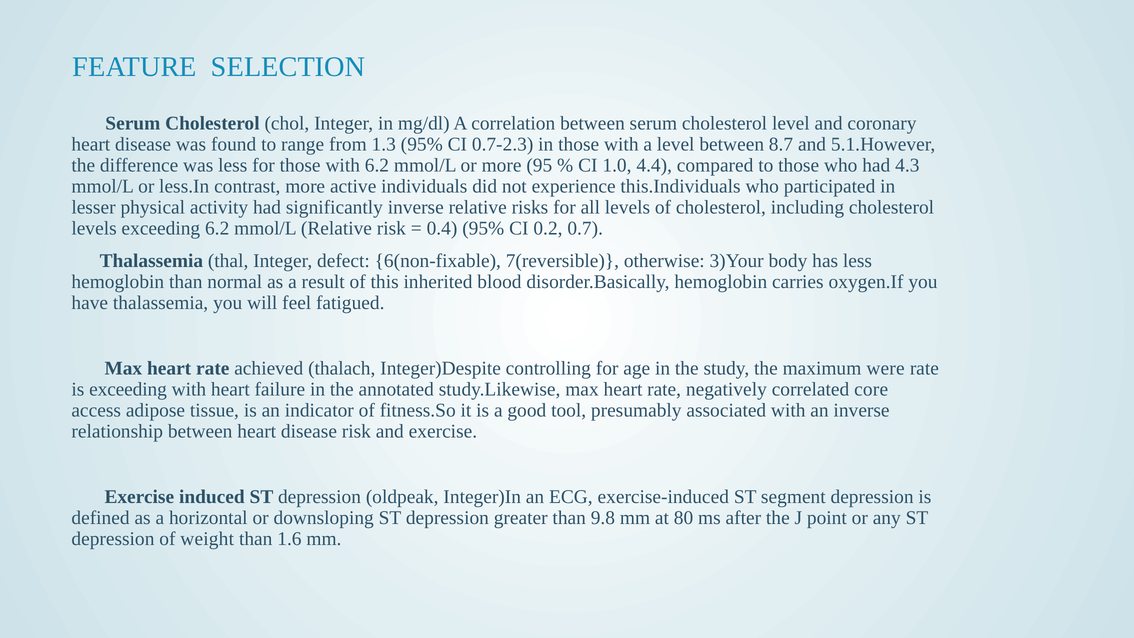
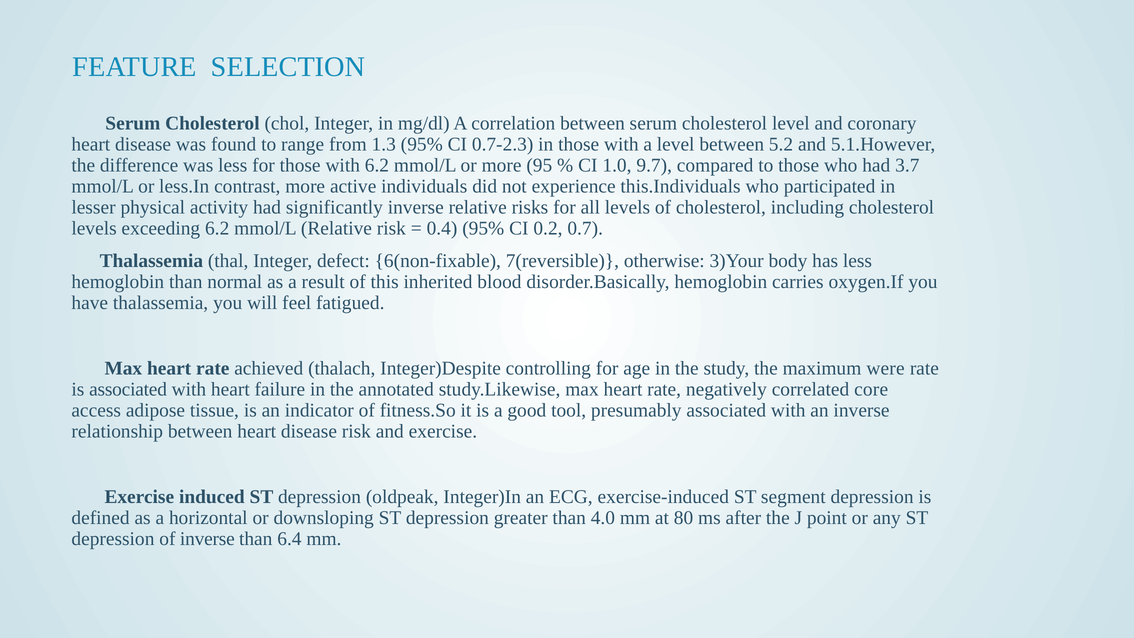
8.7: 8.7 -> 5.2 (781, 144)
4.4: 4.4 -> 9.7 (654, 165)
4.3: 4.3 -> 3.7 (907, 165)
is exceeding: exceeding -> associated (128, 389)
9.8: 9.8 -> 4.0 (603, 518)
of weight: weight -> inverse (207, 539)
1.6: 1.6 -> 6.4 (289, 539)
